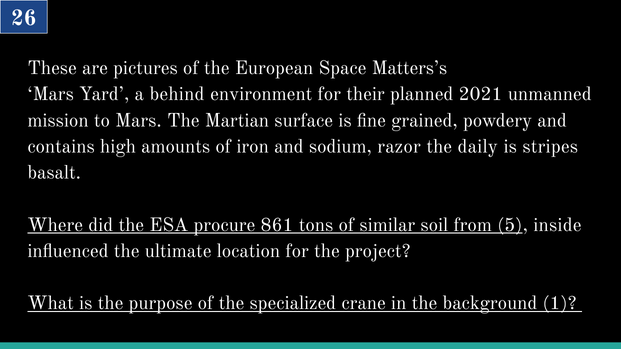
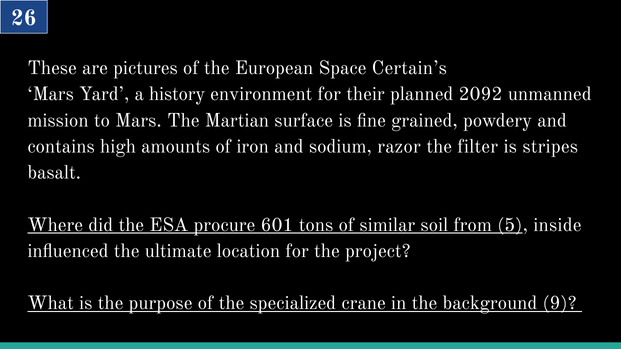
Matters’s: Matters’s -> Certain’s (409, 68)
behind: behind -> history (177, 94)
2021: 2021 -> 2092 (481, 94)
daily: daily -> filter (478, 147)
861: 861 -> 601 (277, 225)
1: 1 -> 9 (560, 304)
